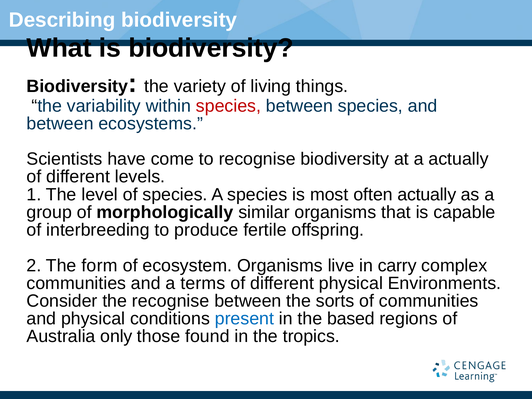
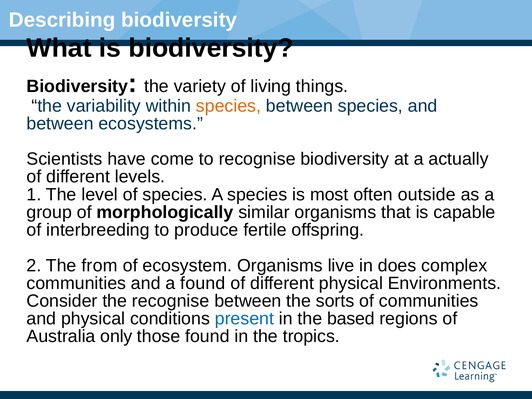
species colour: red -> orange (228, 106)
often actually: actually -> outside (427, 195)
form: form -> from (100, 265)
carry: carry -> does (397, 265)
a terms: terms -> found (203, 283)
